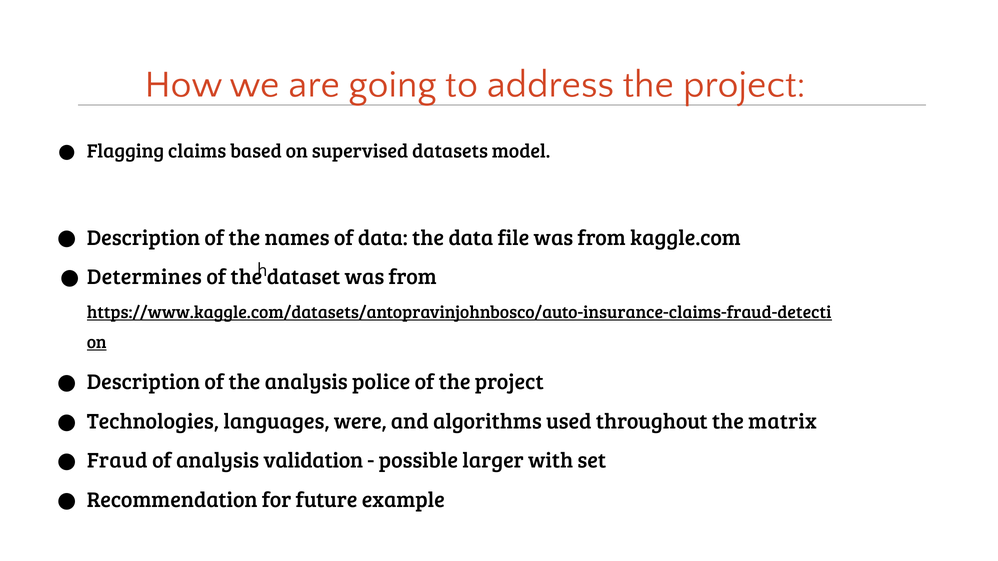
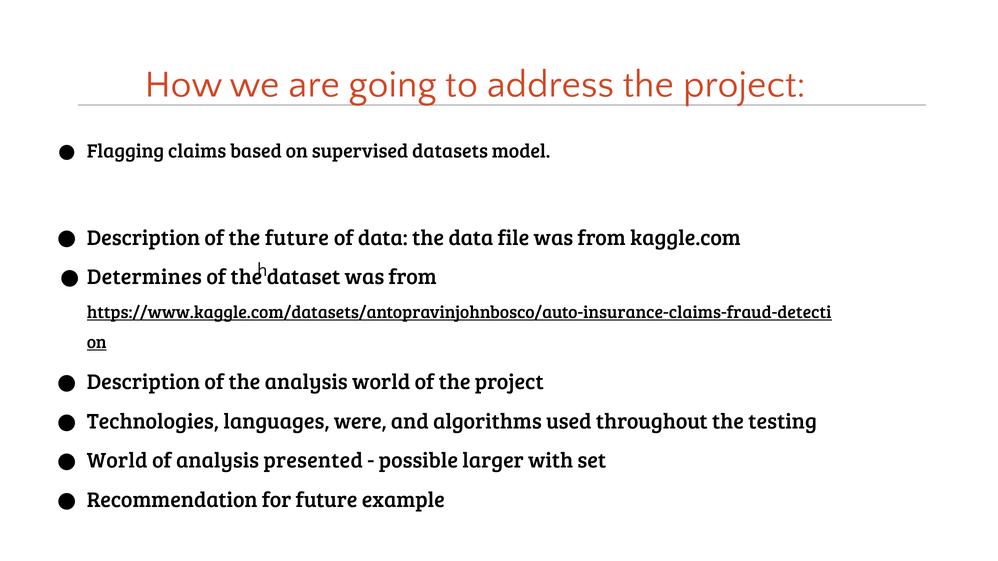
the names: names -> future (297, 238)
analysis police: police -> world (381, 382)
matrix: matrix -> testing (783, 422)
Fraud: Fraud -> World (117, 461)
validation: validation -> presented (313, 461)
